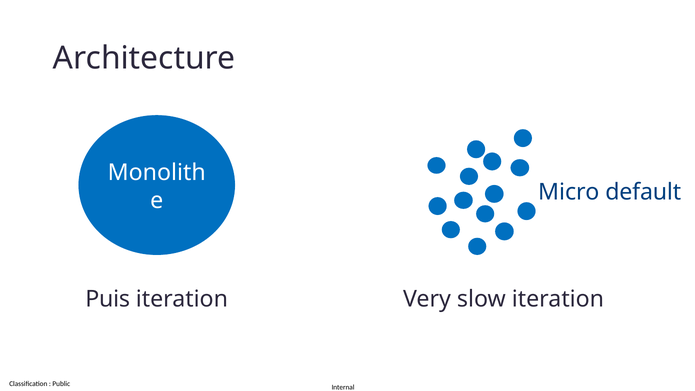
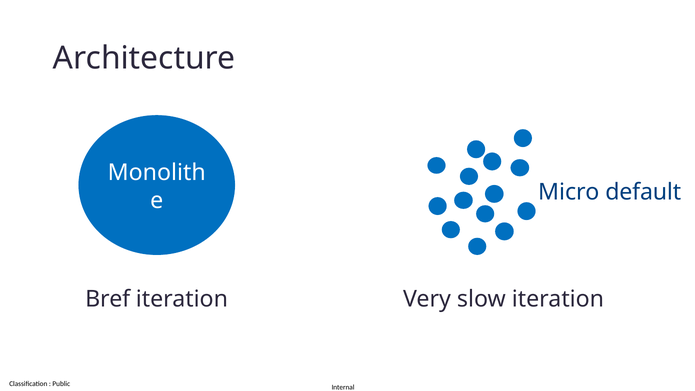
Puis: Puis -> Bref (108, 299)
